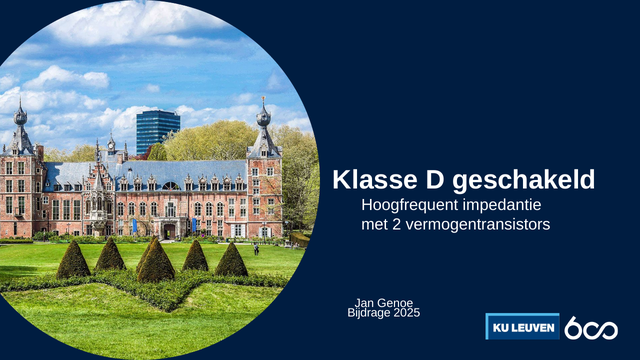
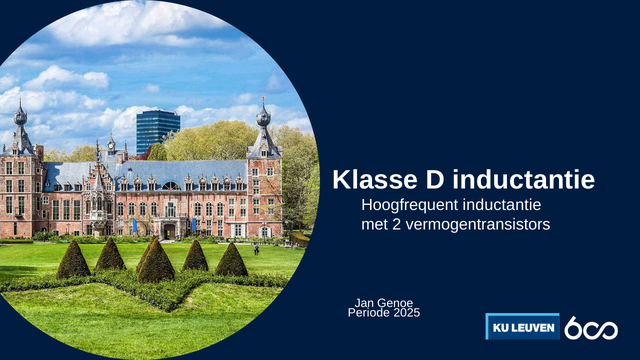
D geschakeld: geschakeld -> inductantie (524, 180)
Hoogfrequent impedantie: impedantie -> inductantie (502, 205)
Bijdrage: Bijdrage -> Periode (369, 313)
